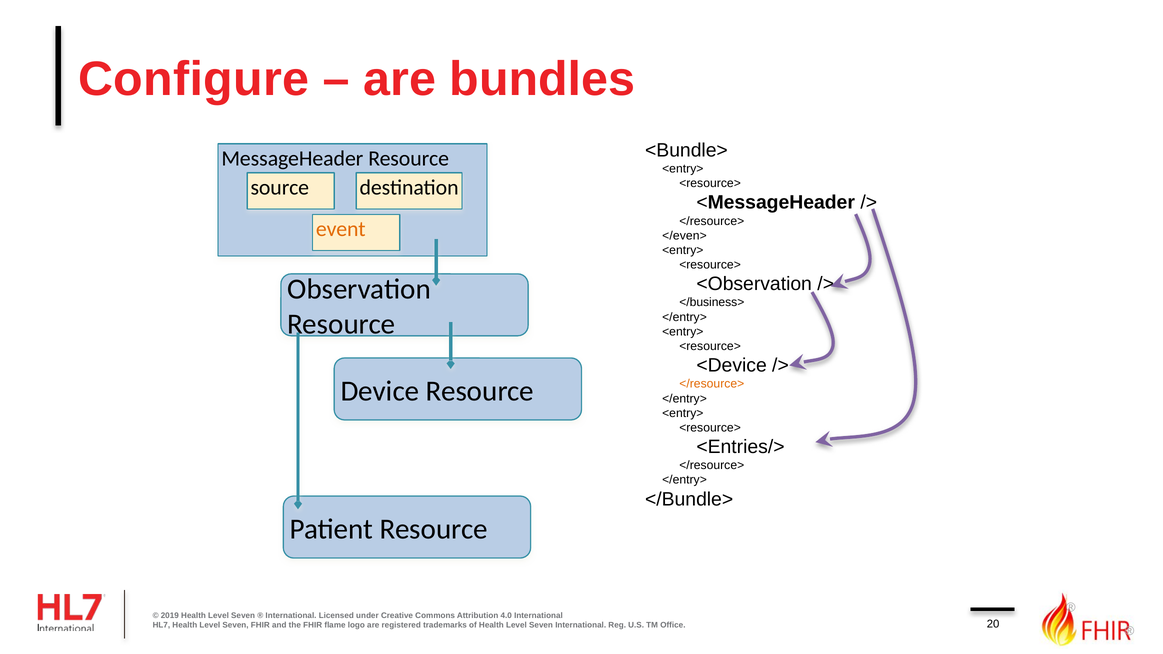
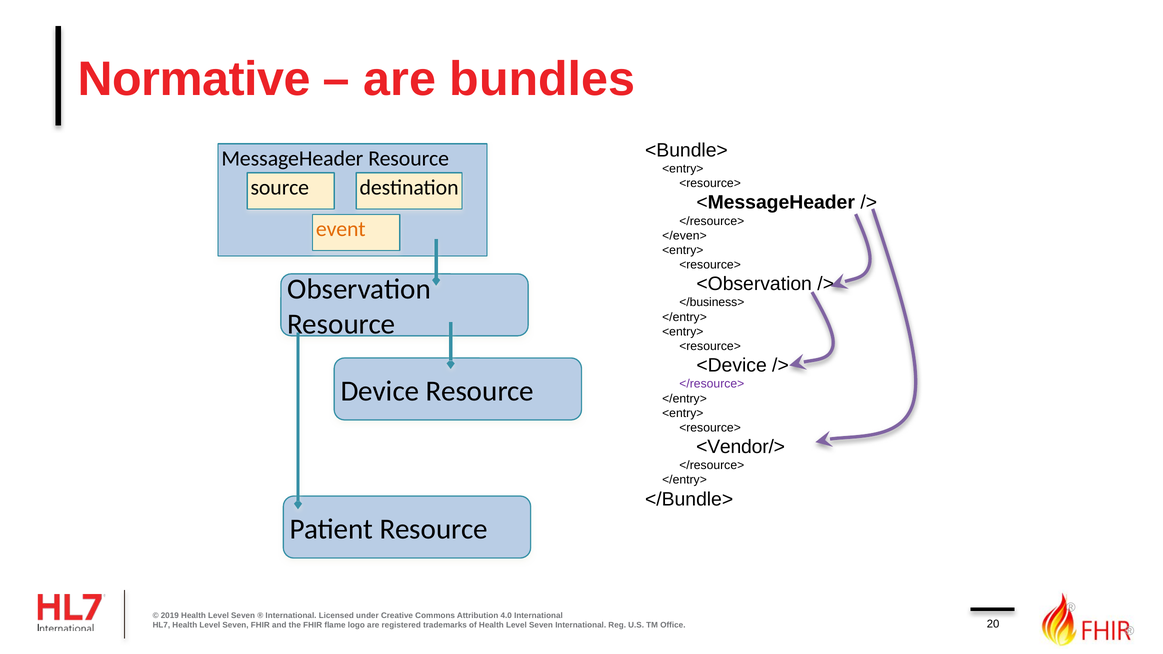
Configure: Configure -> Normative (194, 79)
</resource> colour: orange -> purple (712, 384)
<Entries/>: <Entries/> -> <Vendor/> (741, 447)
